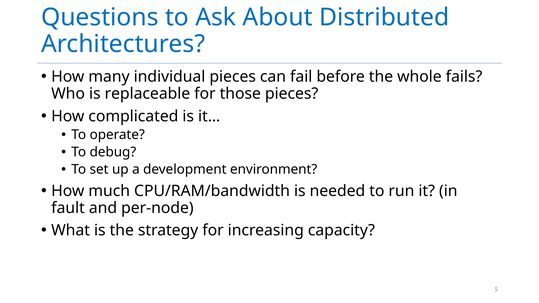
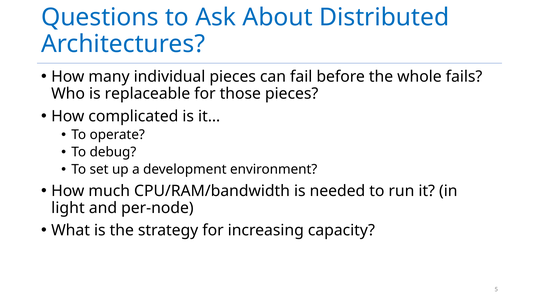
fault: fault -> light (68, 208)
